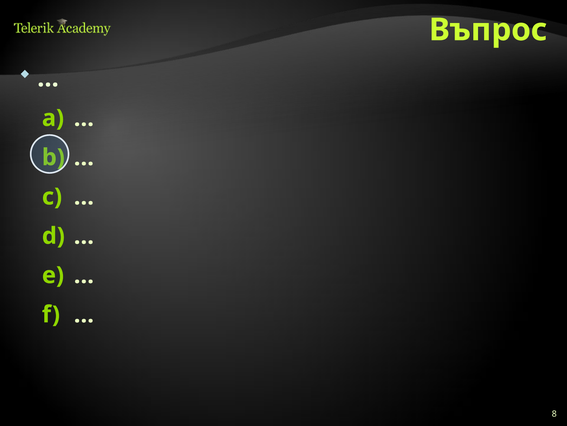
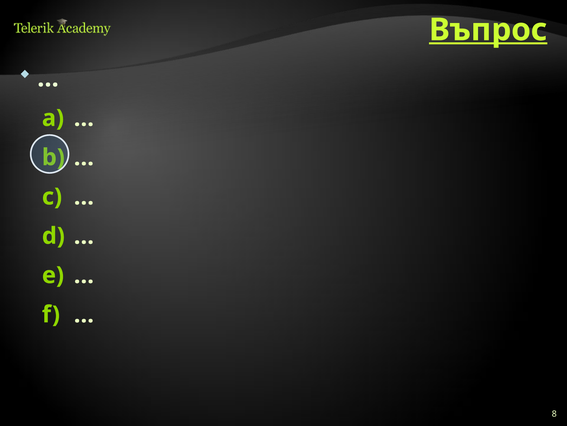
Въпрос underline: none -> present (488, 30)
